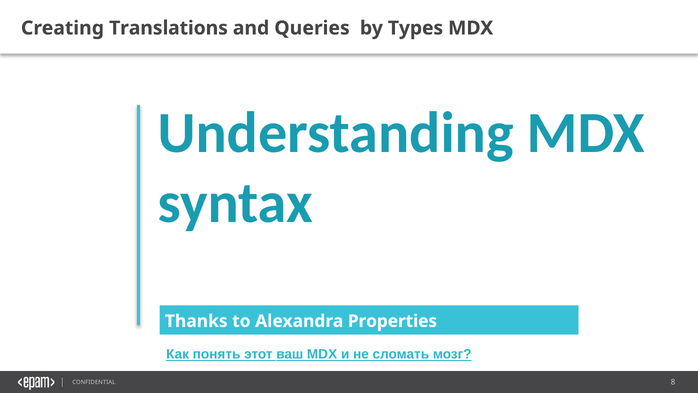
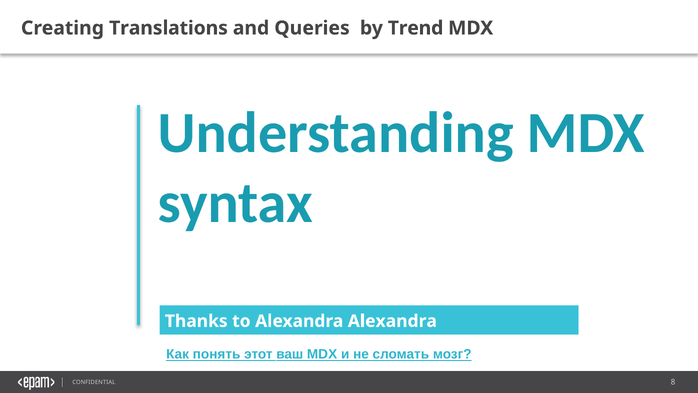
Types: Types -> Trend (416, 28)
Alexandra Properties: Properties -> Alexandra (392, 321)
